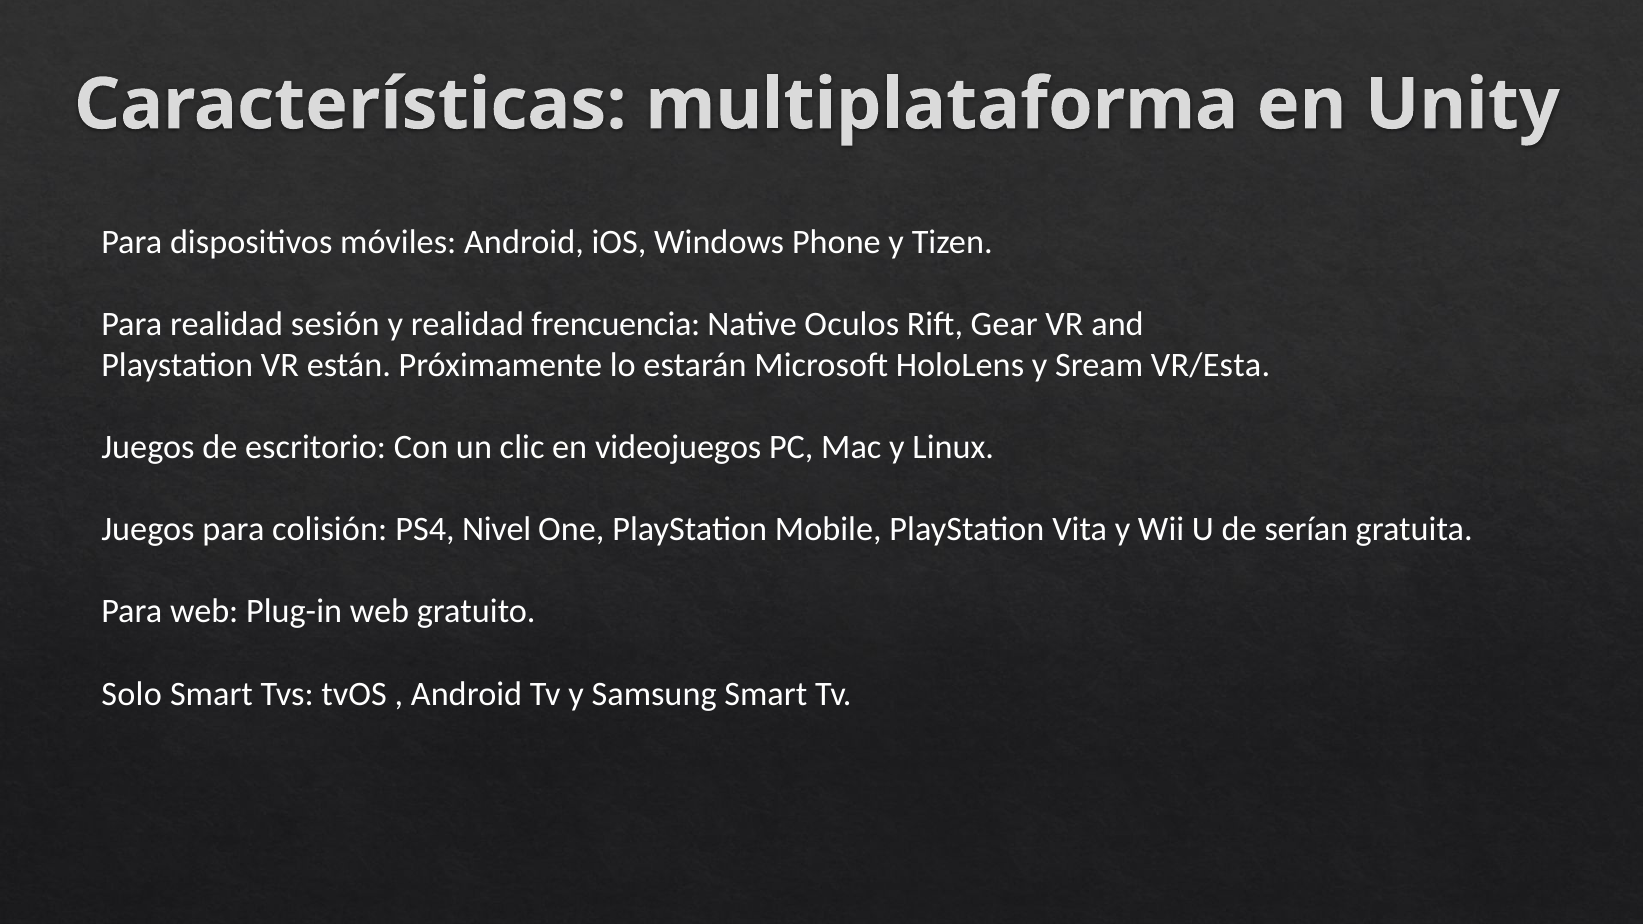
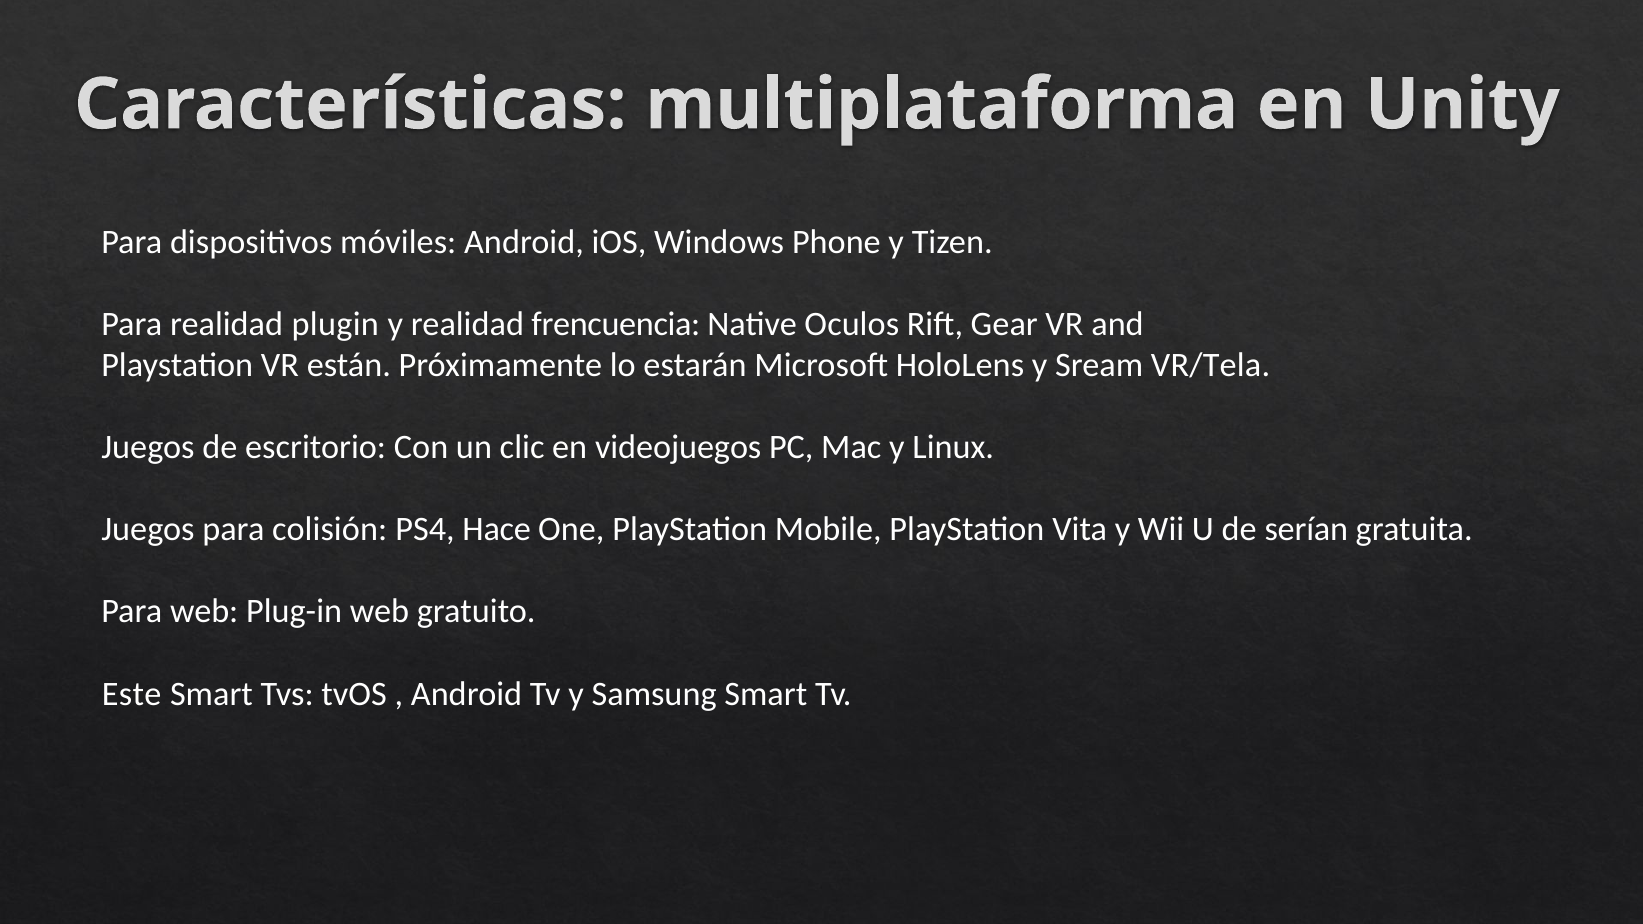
sesión: sesión -> plugin (335, 324)
VR/Esta: VR/Esta -> VR/Tela (1211, 365)
Nivel: Nivel -> Hace (497, 530)
Solo: Solo -> Este (132, 694)
